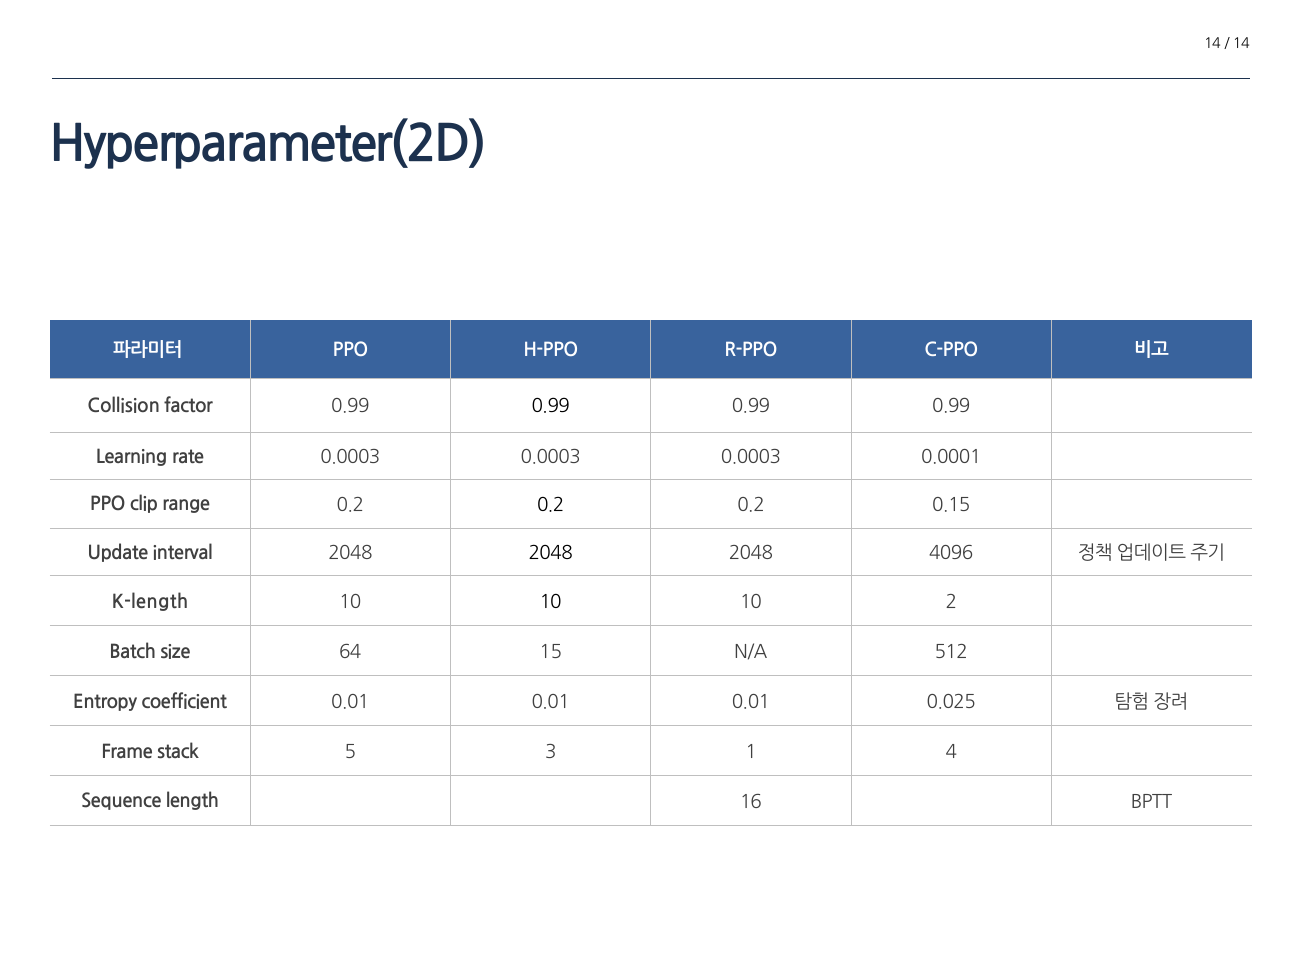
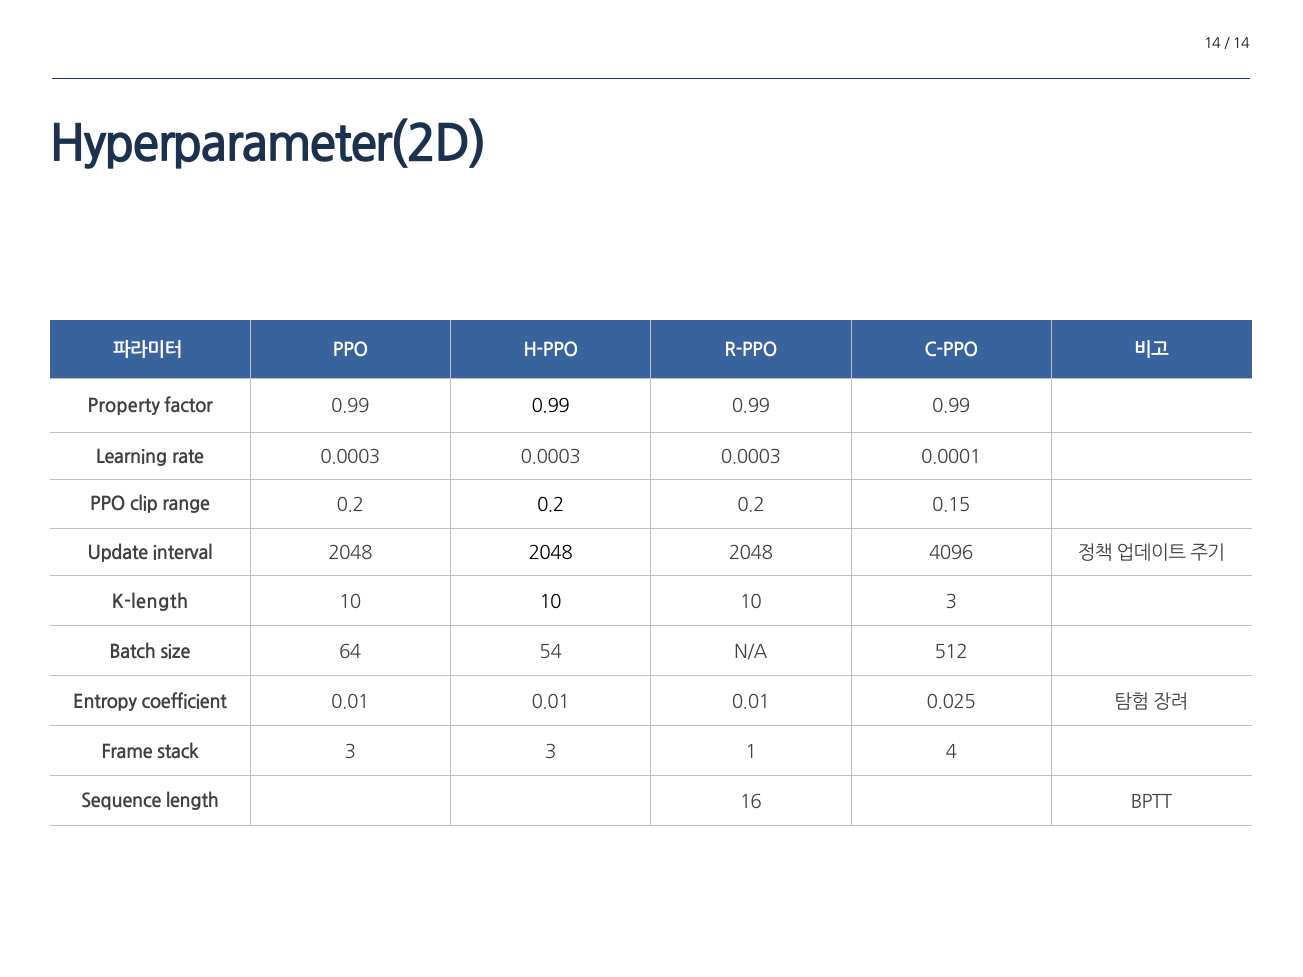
Collision: Collision -> Property (124, 406)
10 2: 2 -> 3 (951, 602)
15: 15 -> 54 (551, 652)
stack 5: 5 -> 3 (350, 752)
